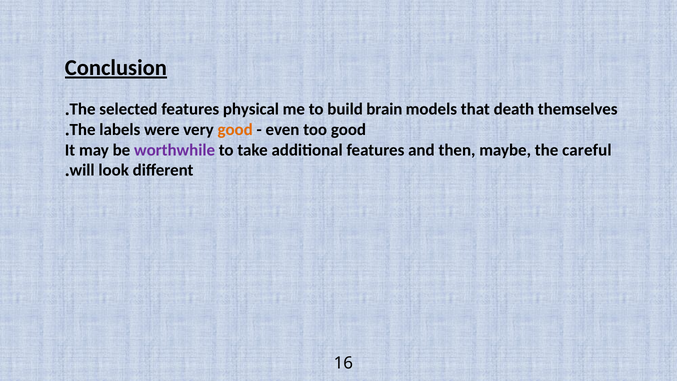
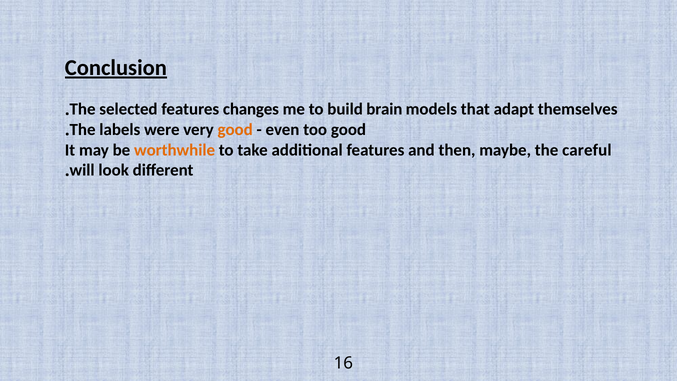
physical: physical -> changes (251, 109)
death: death -> adapt (514, 109)
worthwhile colour: purple -> orange (175, 150)
